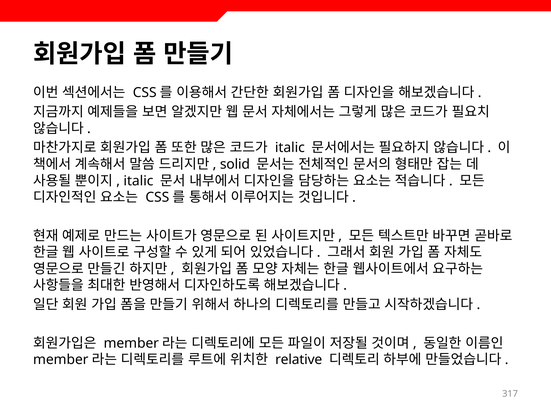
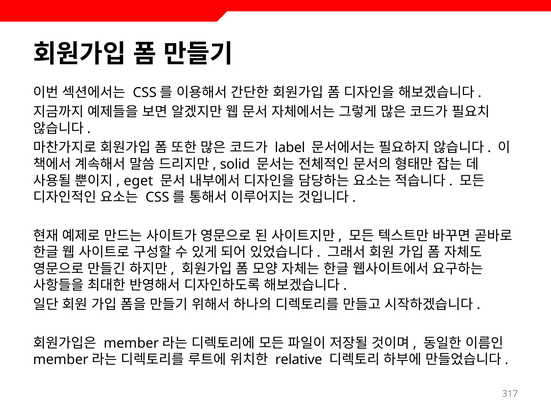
italic: italic -> label (290, 148)
italic: italic -> eget (138, 181)
